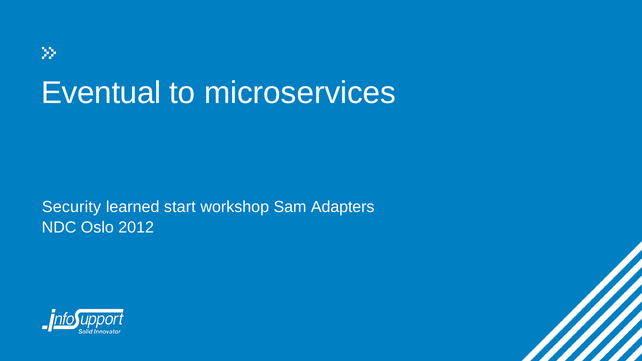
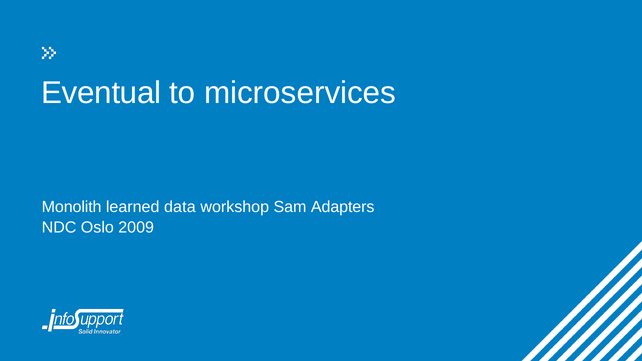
Security: Security -> Monolith (72, 207)
start: start -> data (180, 207)
2012: 2012 -> 2009 (136, 227)
